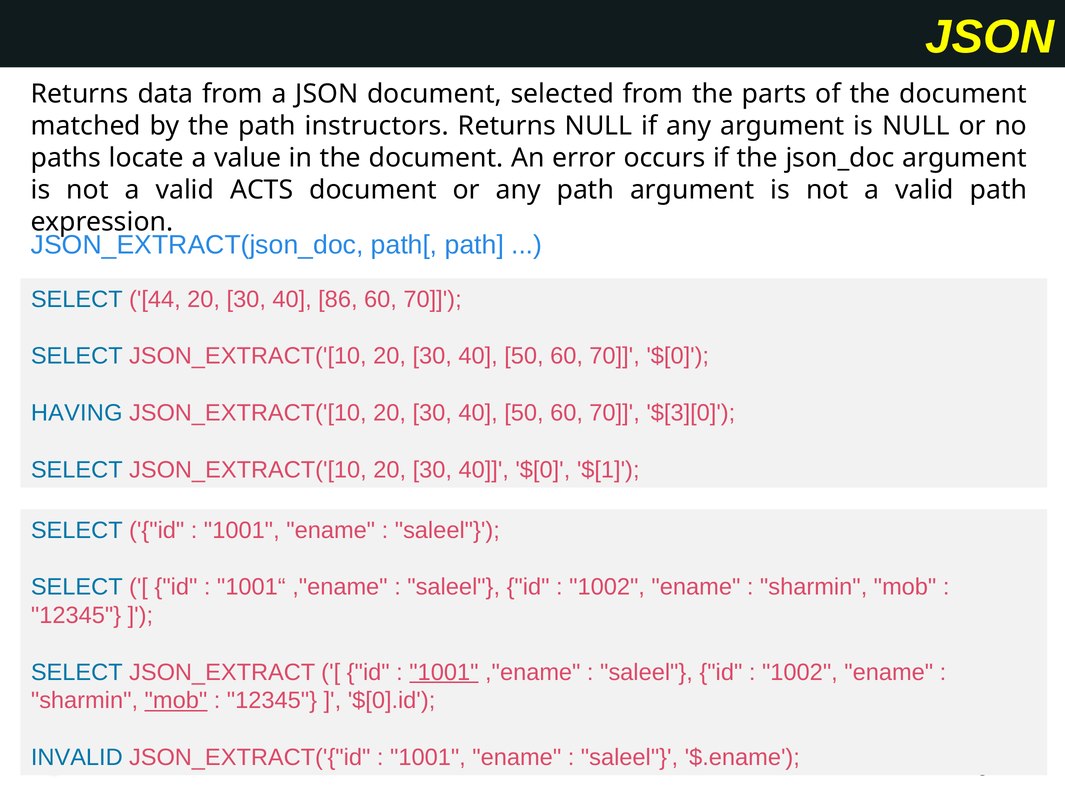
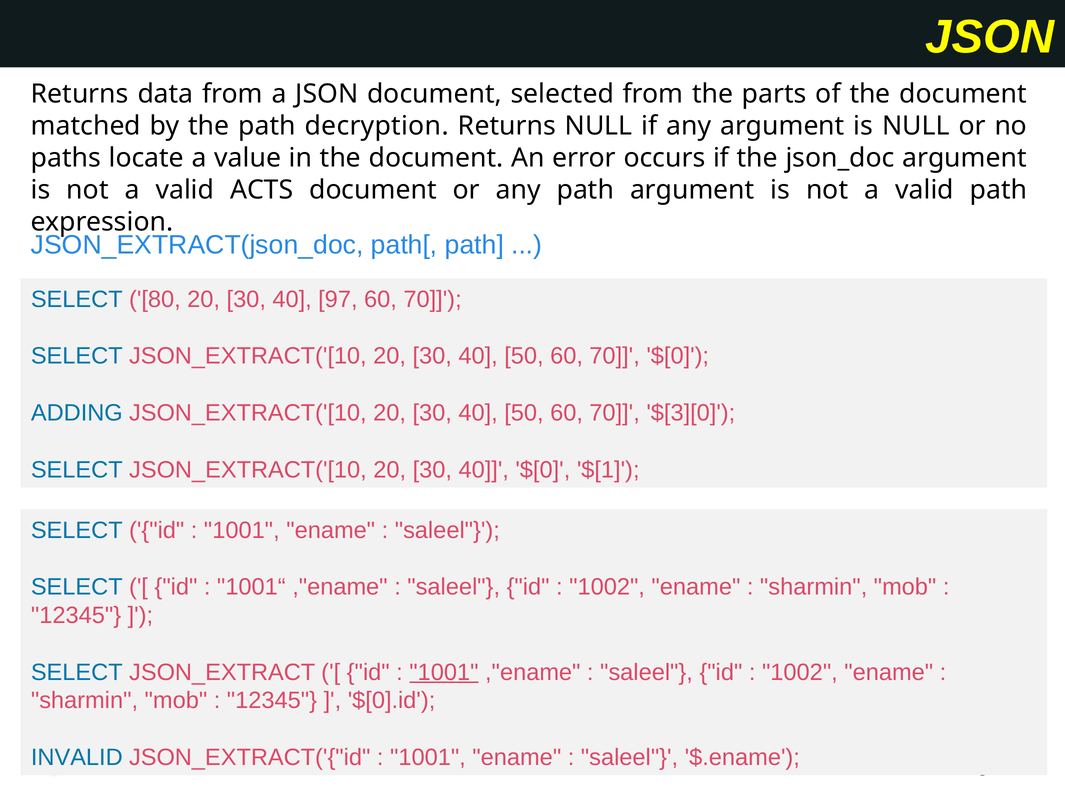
instructors: instructors -> decryption (377, 126)
44: 44 -> 80 (155, 299)
86: 86 -> 97 (338, 299)
HAVING: HAVING -> ADDING (77, 413)
mob underline: present -> none (176, 700)
